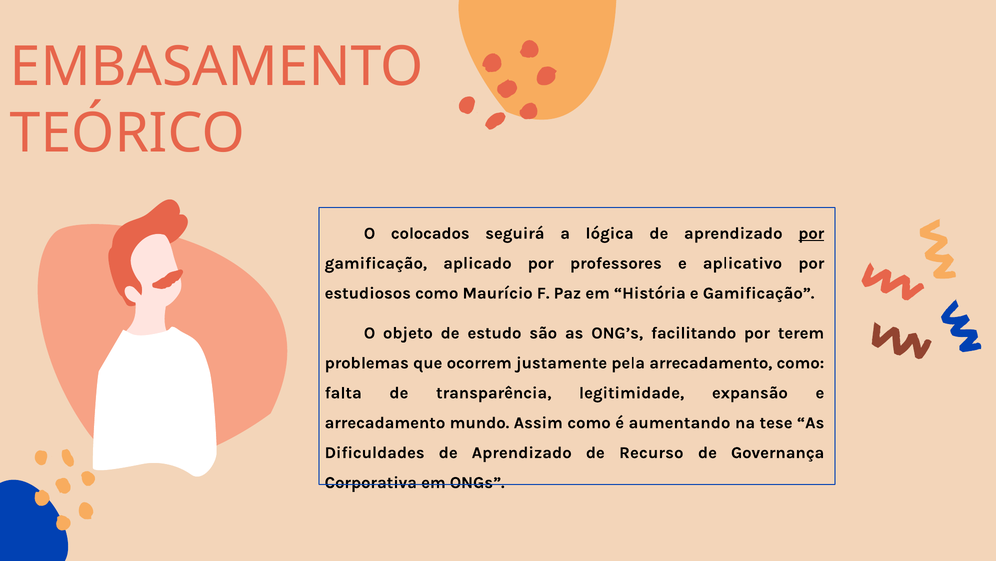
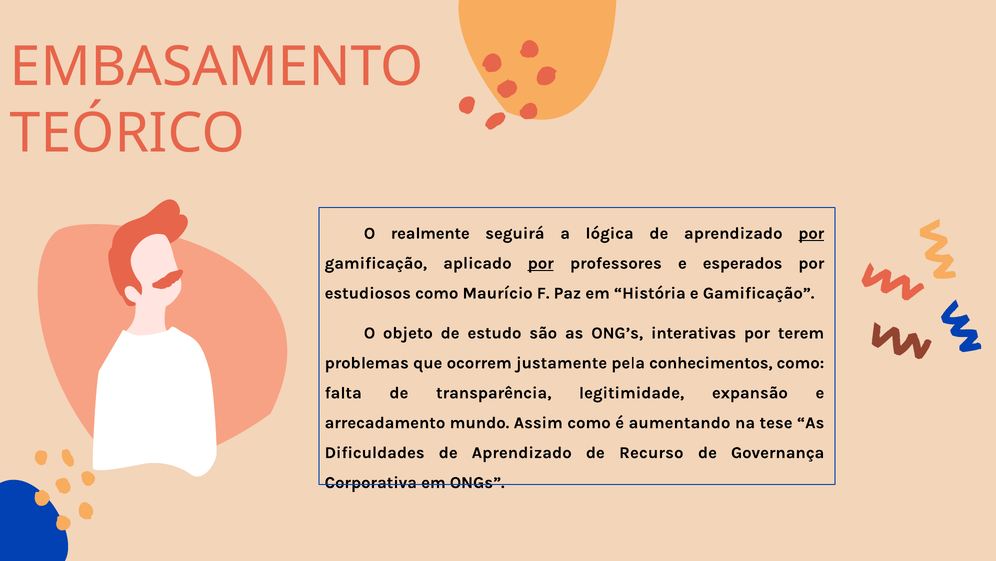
colocados: colocados -> realmente (430, 233)
por underline: none -> present (541, 263)
aplicativo: aplicativo -> esperados (743, 263)
facilitando: facilitando -> interativas (694, 332)
pela arrecadamento: arrecadamento -> conhecimentos (711, 362)
